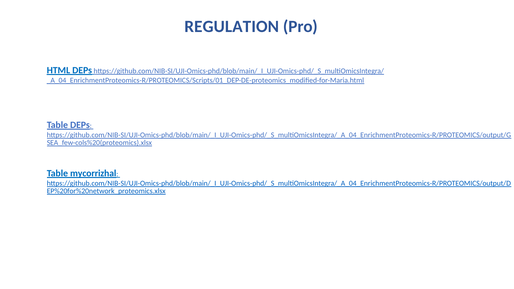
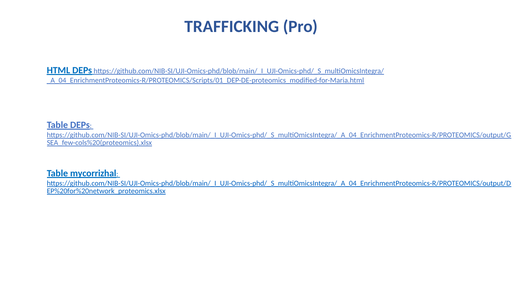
REGULATION: REGULATION -> TRAFFICKING (232, 27)
